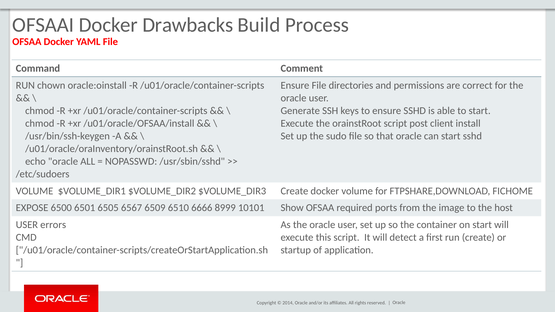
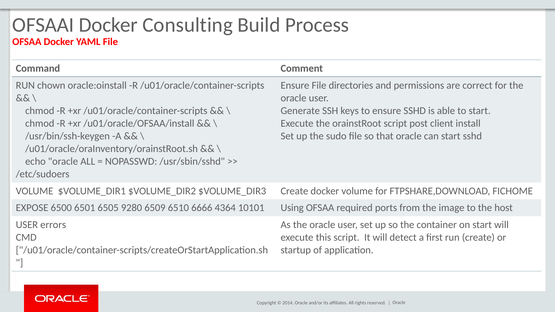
Drawbacks: Drawbacks -> Consulting (188, 25)
6567: 6567 -> 9280 (132, 208)
8999: 8999 -> 4364 (225, 208)
Show: Show -> Using (292, 208)
